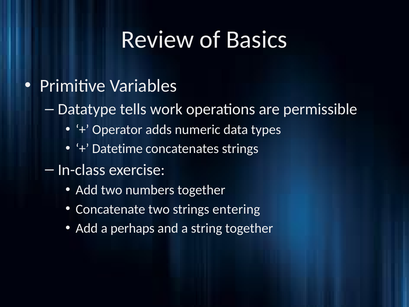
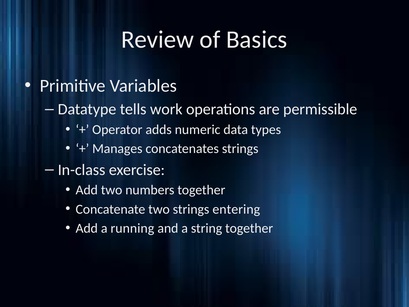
Datetime: Datetime -> Manages (117, 149)
perhaps: perhaps -> running (132, 228)
